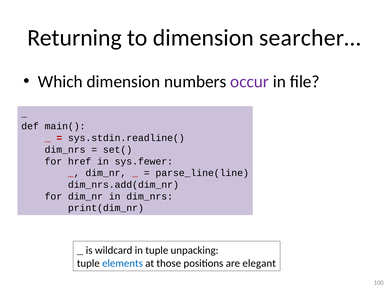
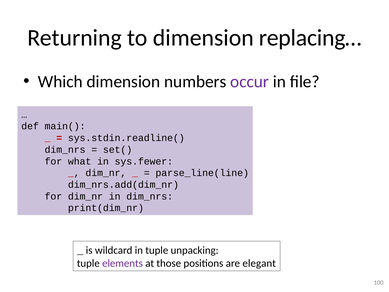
searcher…: searcher… -> replacing… (310, 38)
href: href -> what (80, 161)
elements colour: blue -> purple (123, 263)
